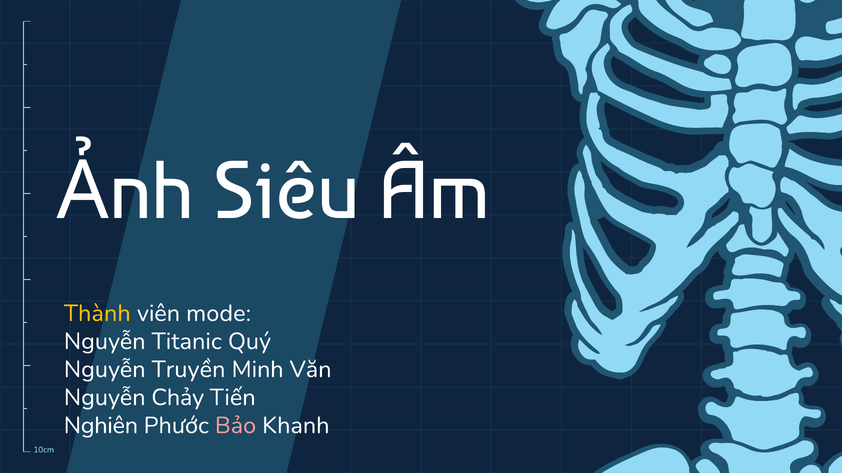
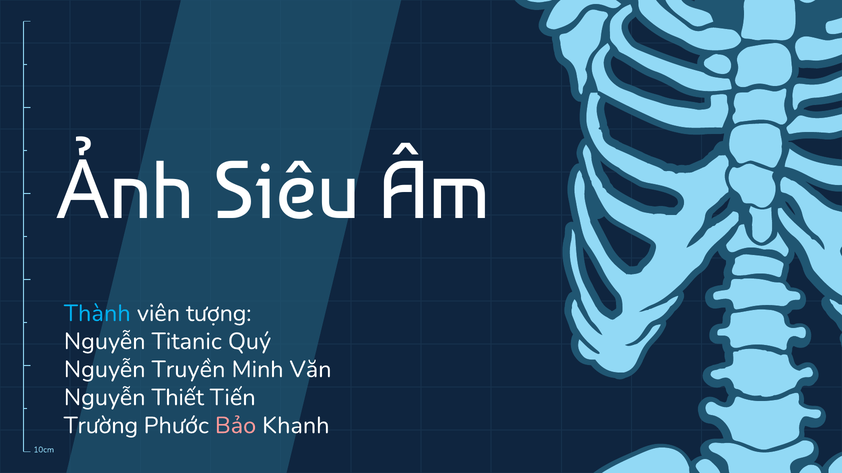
Thành colour: yellow -> light blue (97, 314)
mode: mode -> tượng (219, 314)
Chảy: Chảy -> Thiết (178, 398)
Nghiên: Nghiên -> Trường (101, 426)
